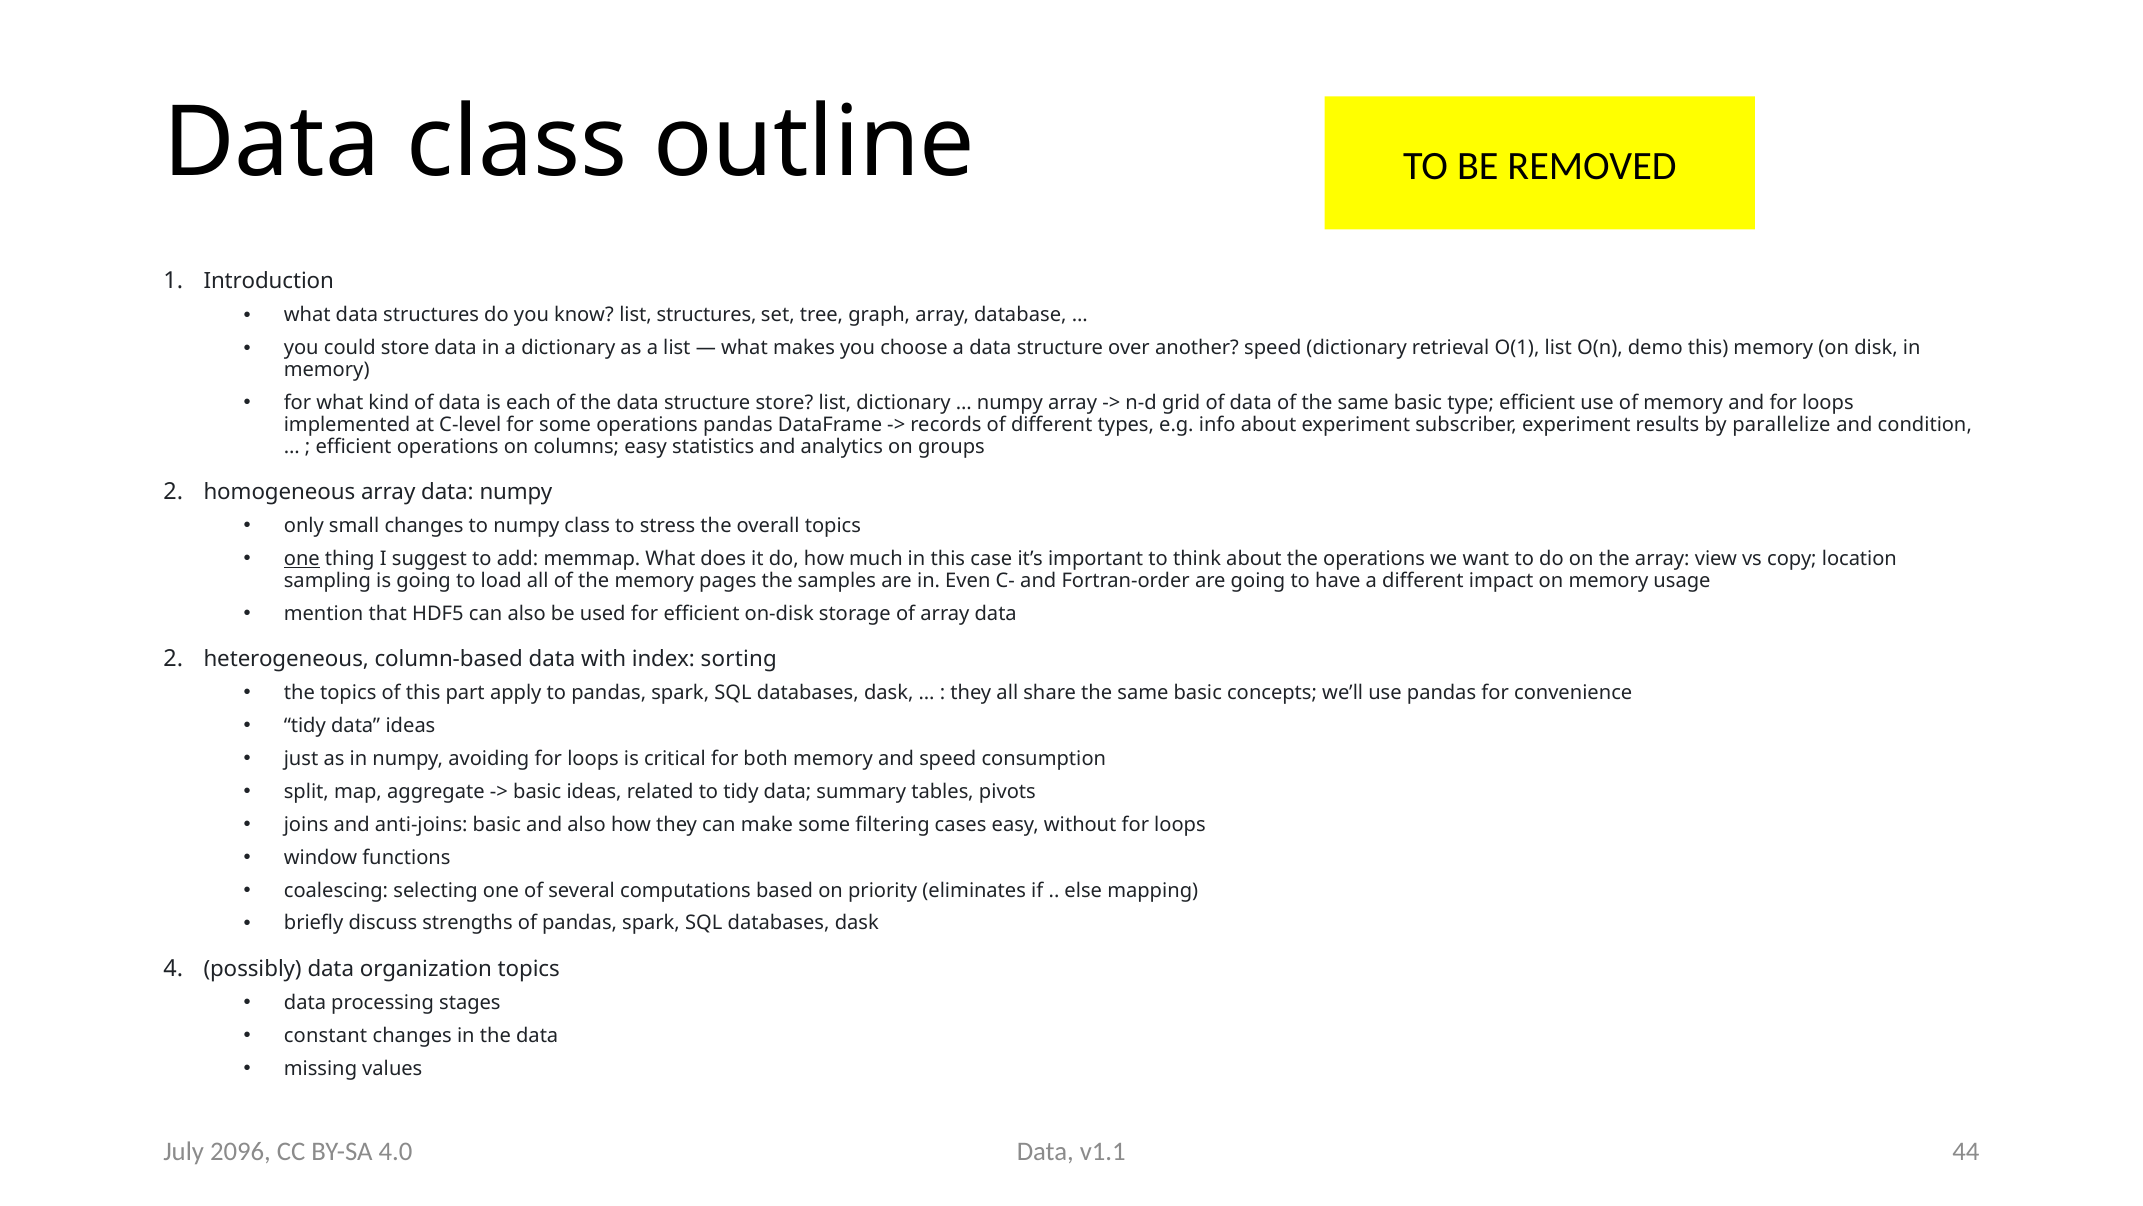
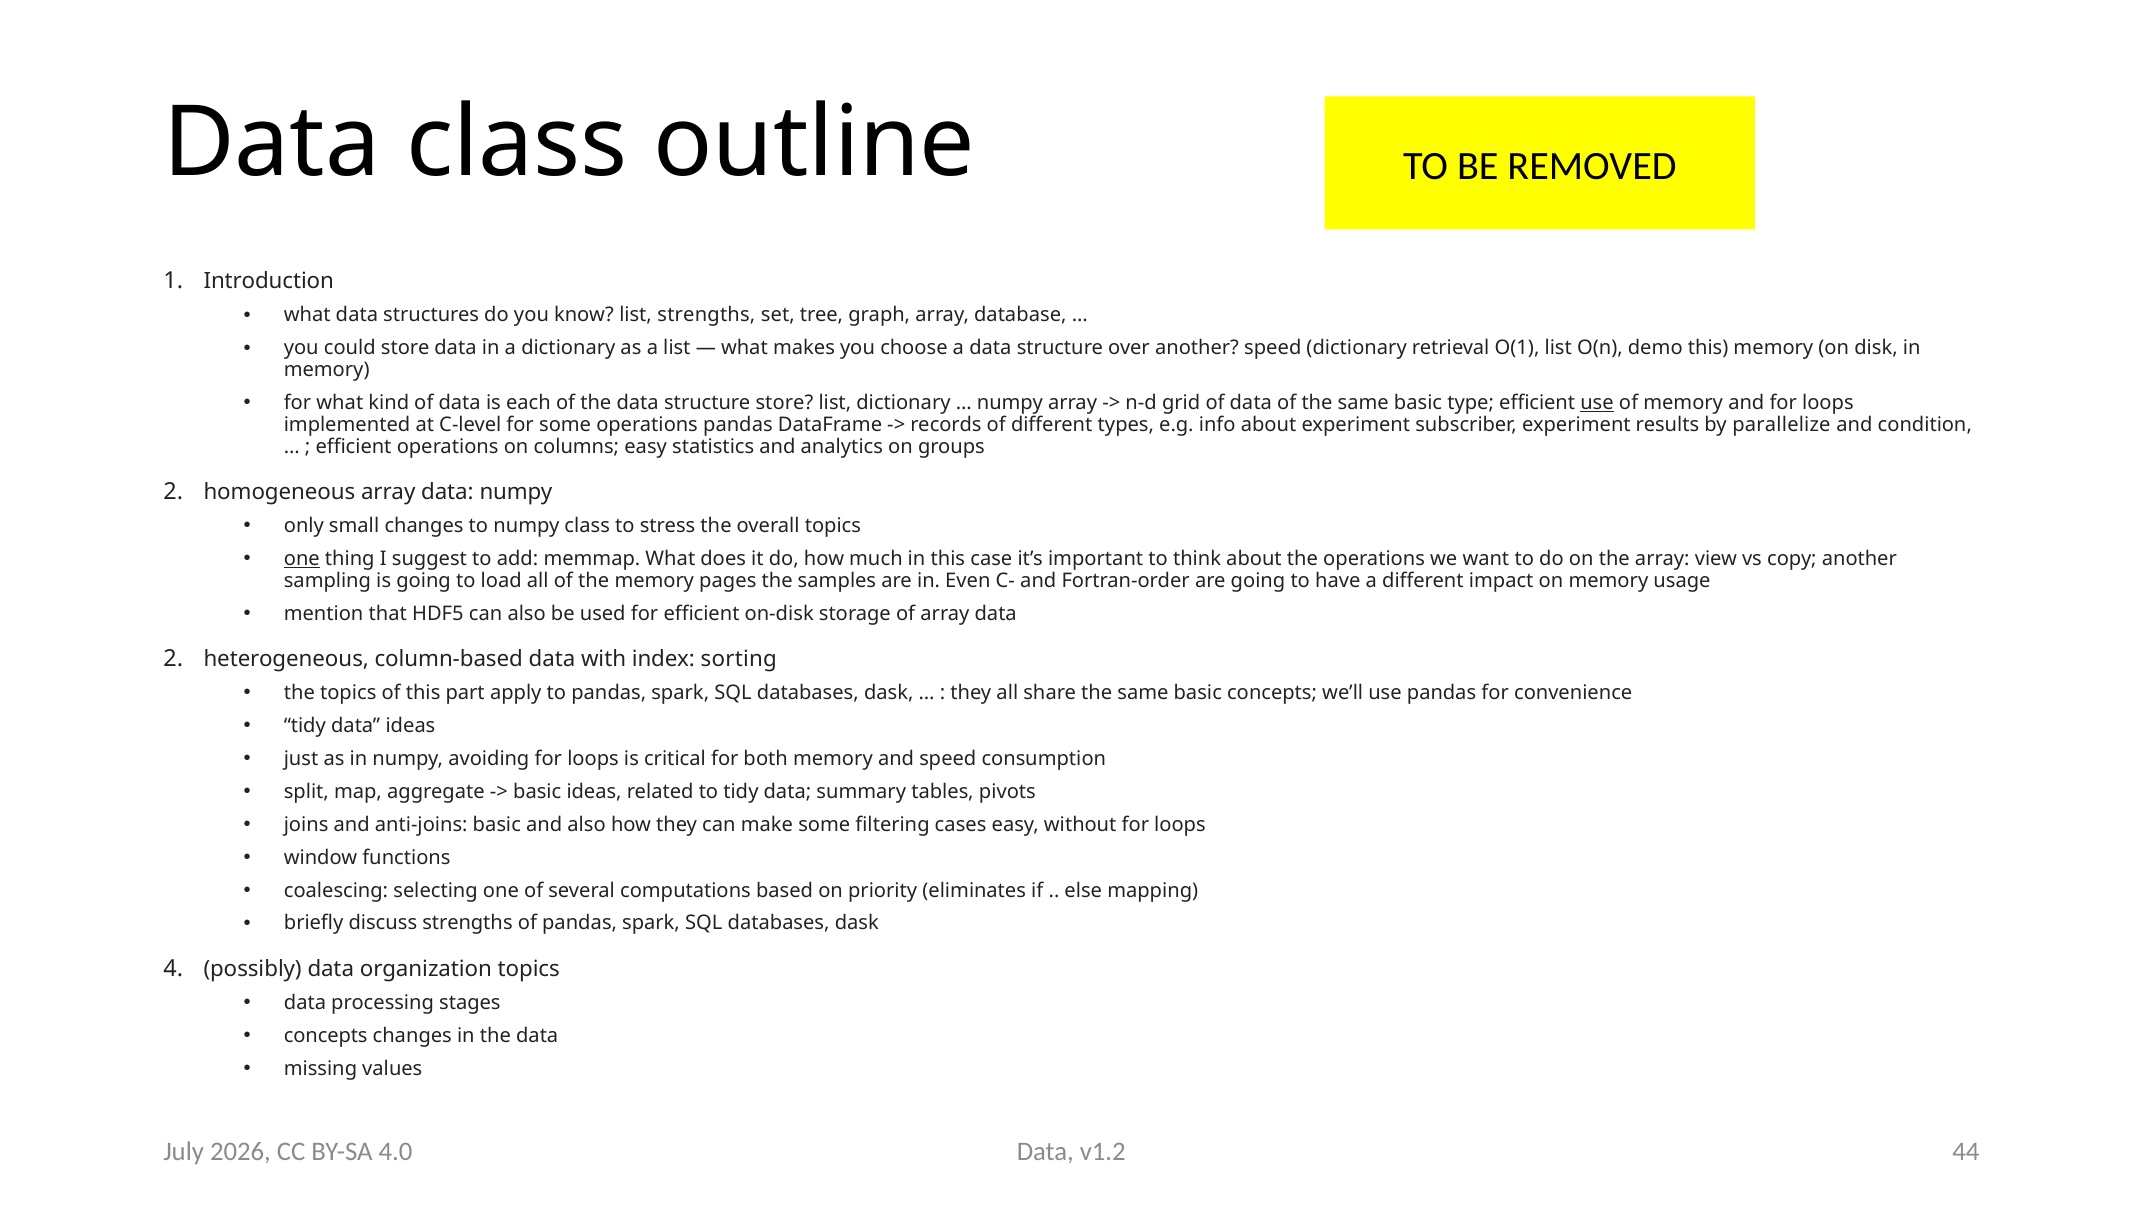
list structures: structures -> strengths (706, 315)
use underline: none -> present (1597, 403)
copy location: location -> another (1859, 558)
constant: constant -> concepts (326, 1035)
v1.1: v1.1 -> v1.2 (1103, 1151)
2096: 2096 -> 2026 (241, 1151)
